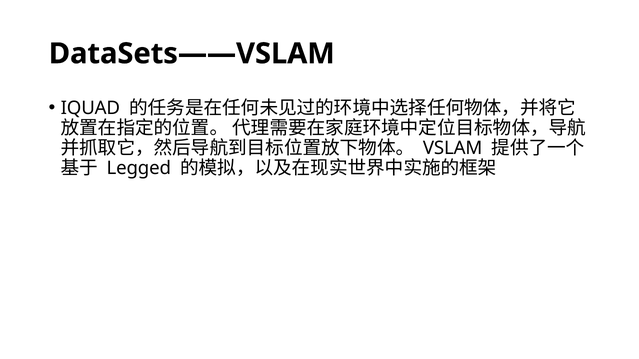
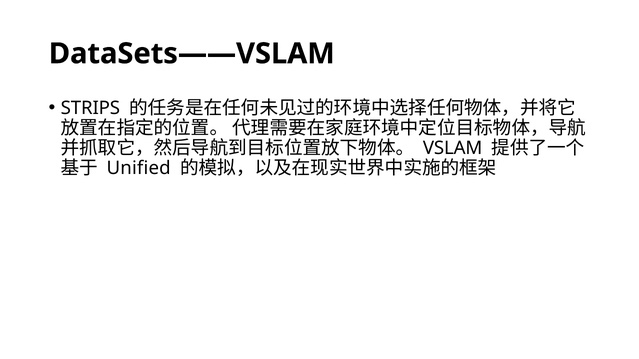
IQUAD: IQUAD -> STRIPS (90, 108)
Legged: Legged -> Unified (139, 168)
